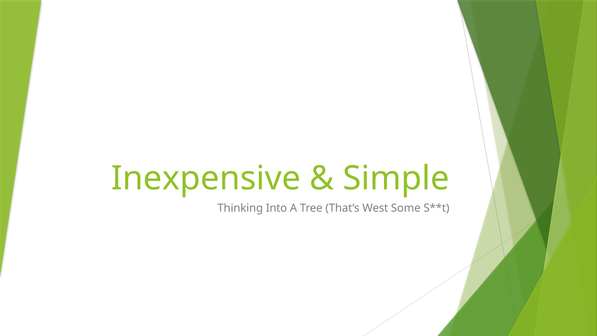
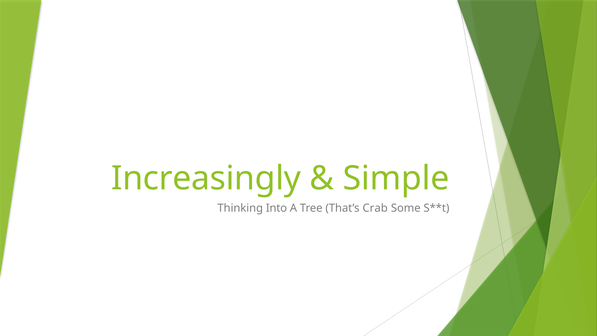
Inexpensive: Inexpensive -> Increasingly (206, 178)
West: West -> Crab (375, 208)
